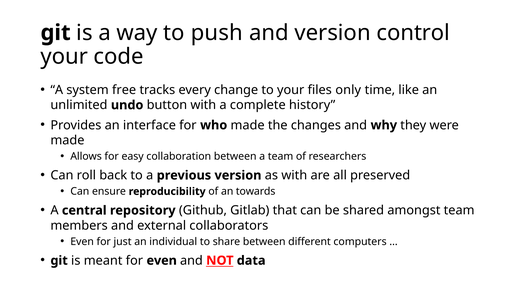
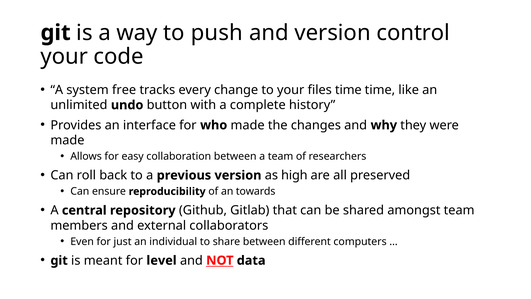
files only: only -> time (348, 90)
as with: with -> high (294, 175)
for even: even -> level (162, 260)
